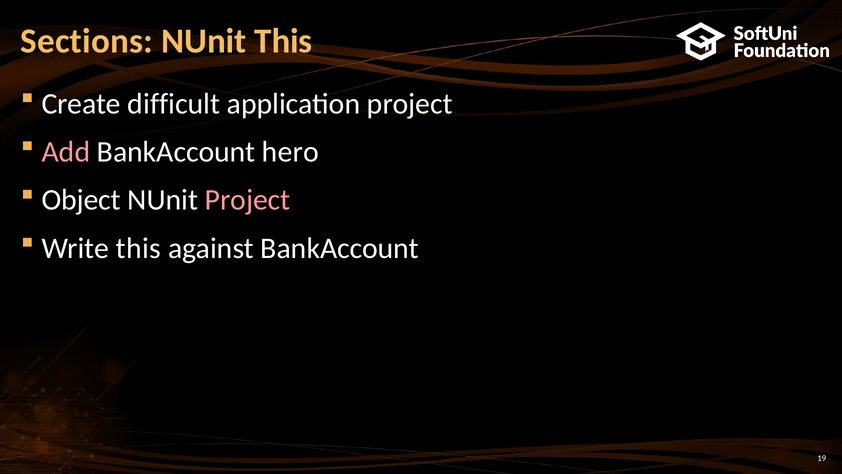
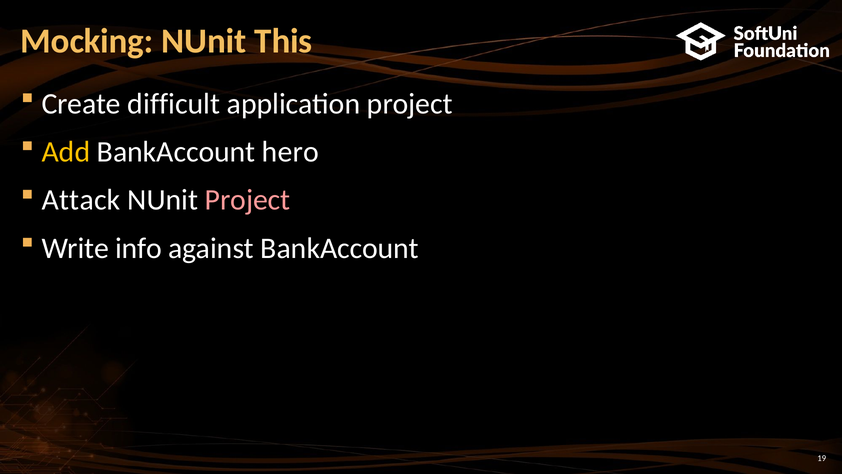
Sections: Sections -> Mocking (87, 41)
Add colour: pink -> yellow (66, 152)
Object: Object -> Attack (81, 200)
Write this: this -> info (139, 248)
